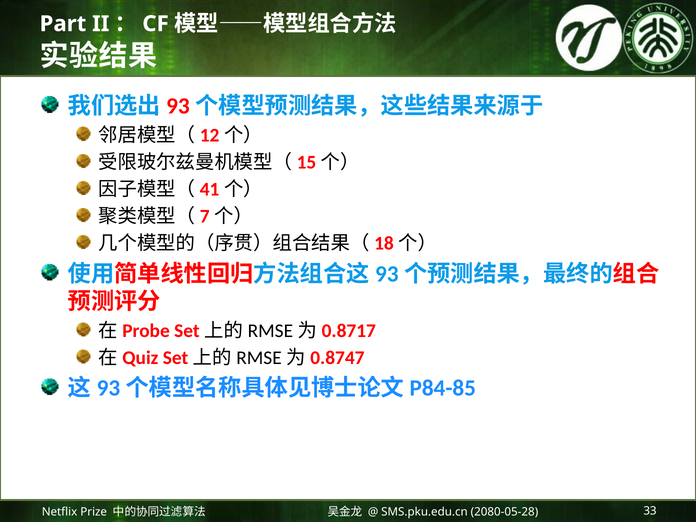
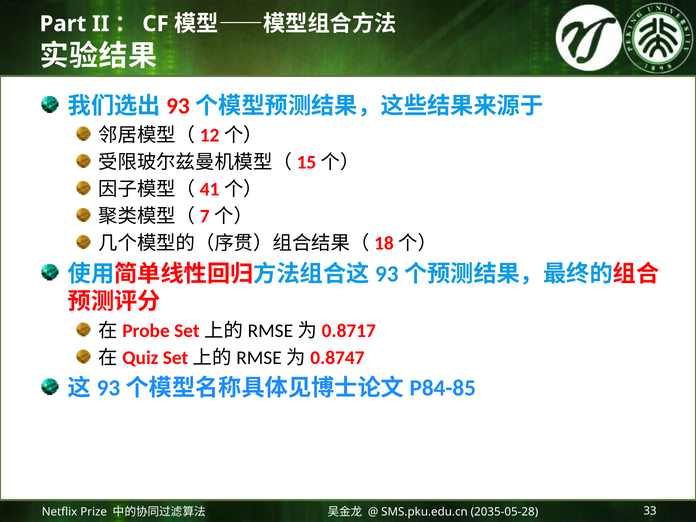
2080-05-28: 2080-05-28 -> 2035-05-28 (504, 512)
